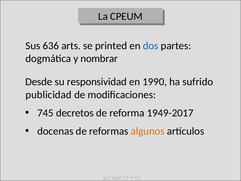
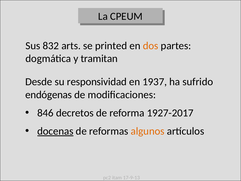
636: 636 -> 832 (51, 46)
dos colour: blue -> orange (151, 46)
nombrar: nombrar -> tramitan (99, 59)
1990: 1990 -> 1937 (155, 82)
publicidad: publicidad -> endógenas (49, 95)
745: 745 -> 846 (45, 113)
1949-2017: 1949-2017 -> 1927-2017 (170, 113)
docenas underline: none -> present (55, 131)
